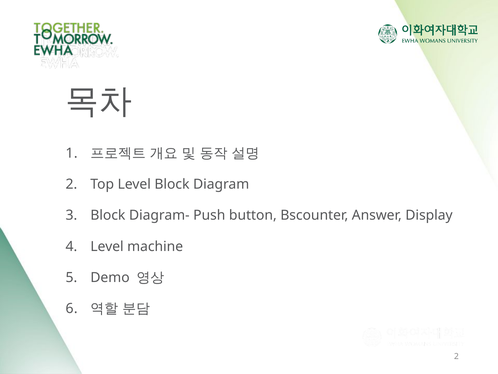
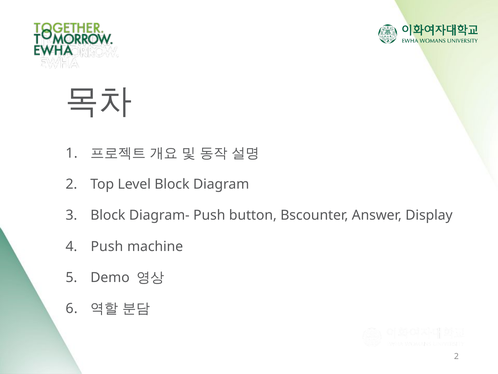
Level: Level -> Push (107, 246)
